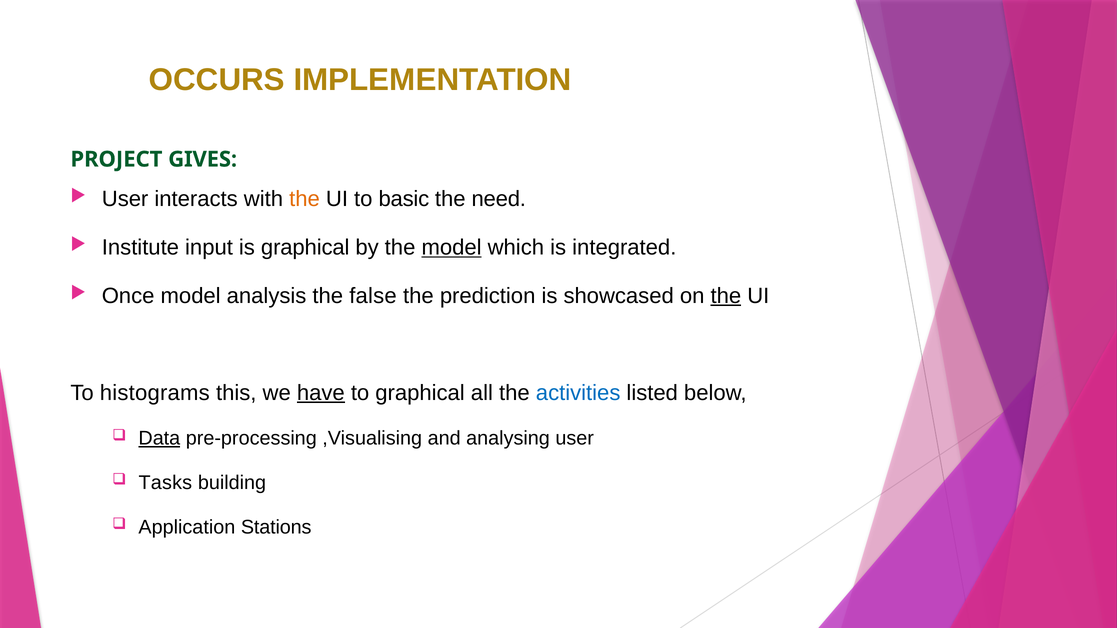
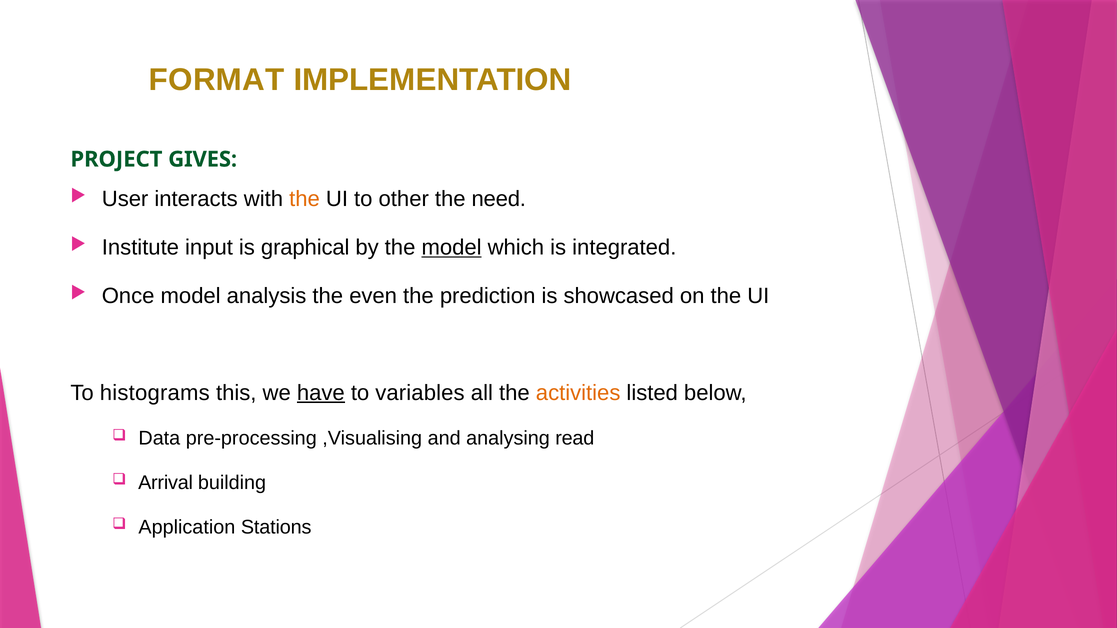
OCCURS: OCCURS -> FORMAT (217, 80)
basic: basic -> other (404, 199)
false: false -> even (373, 296)
the underline: present -> none (726, 296)
to graphical: graphical -> variables (420, 393)
activities colour: blue -> orange (578, 393)
Data underline: present -> none (159, 439)
analysing user: user -> read (575, 439)
Tasks: Tasks -> Arrival (166, 483)
